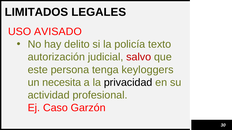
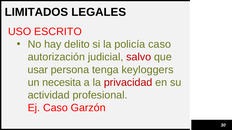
AVISADO: AVISADO -> ESCRITO (58, 32)
policía texto: texto -> caso (160, 44)
este: este -> usar (38, 70)
privacidad colour: black -> red (128, 83)
